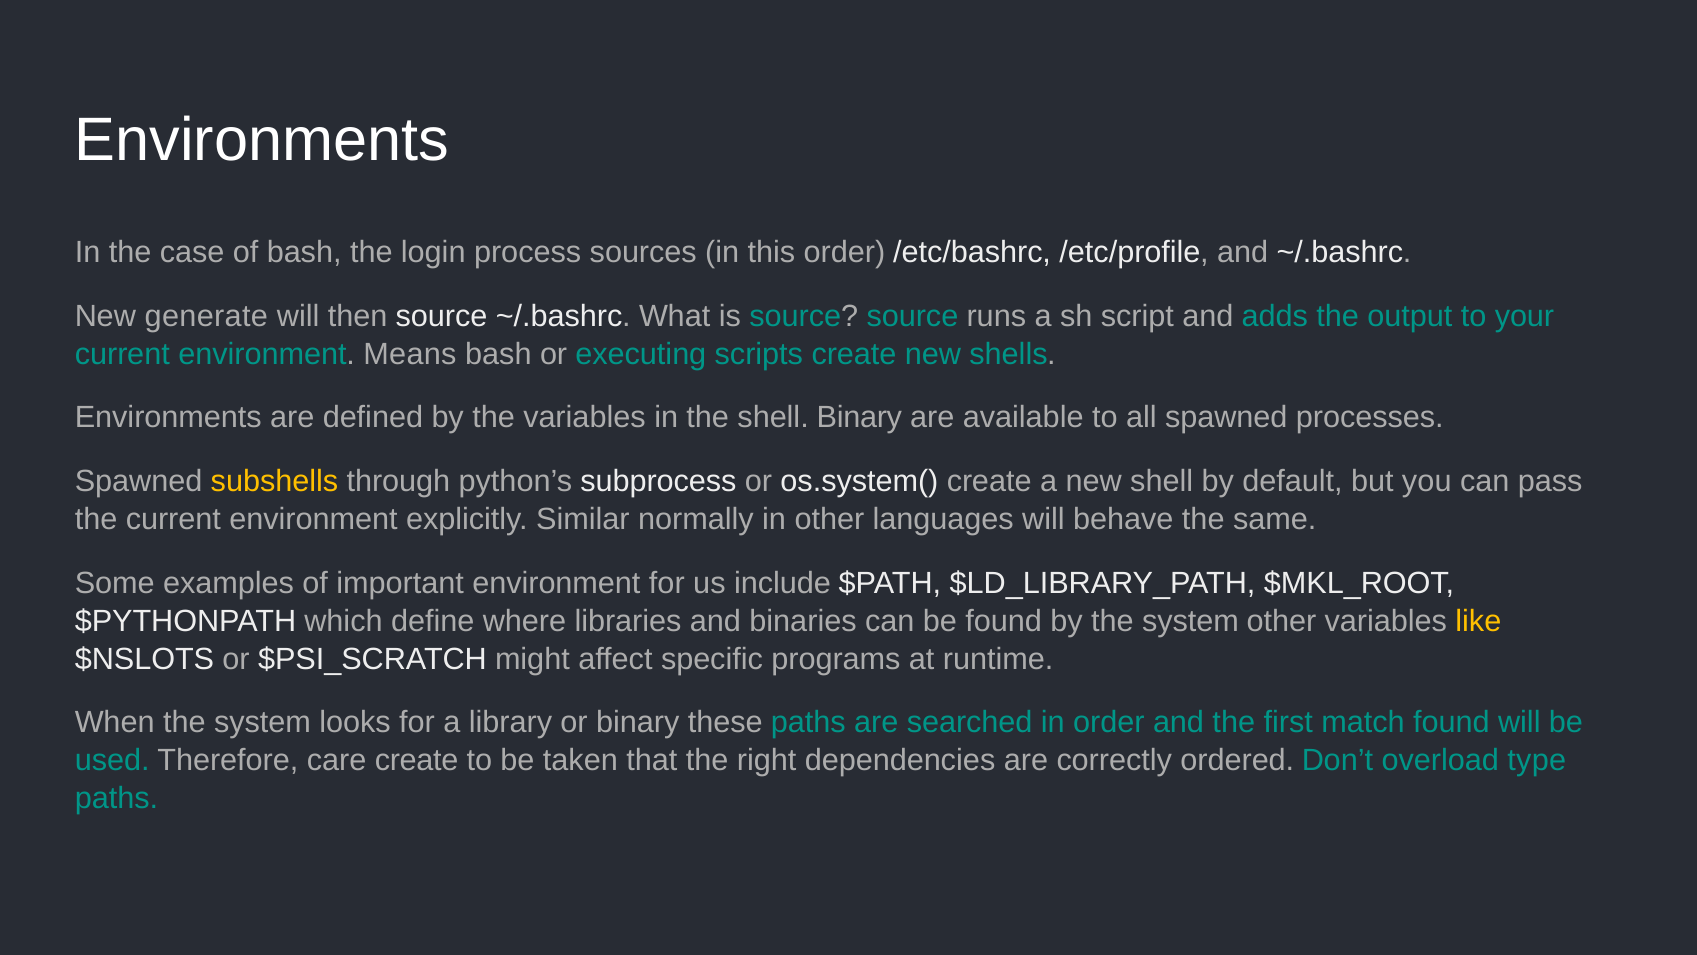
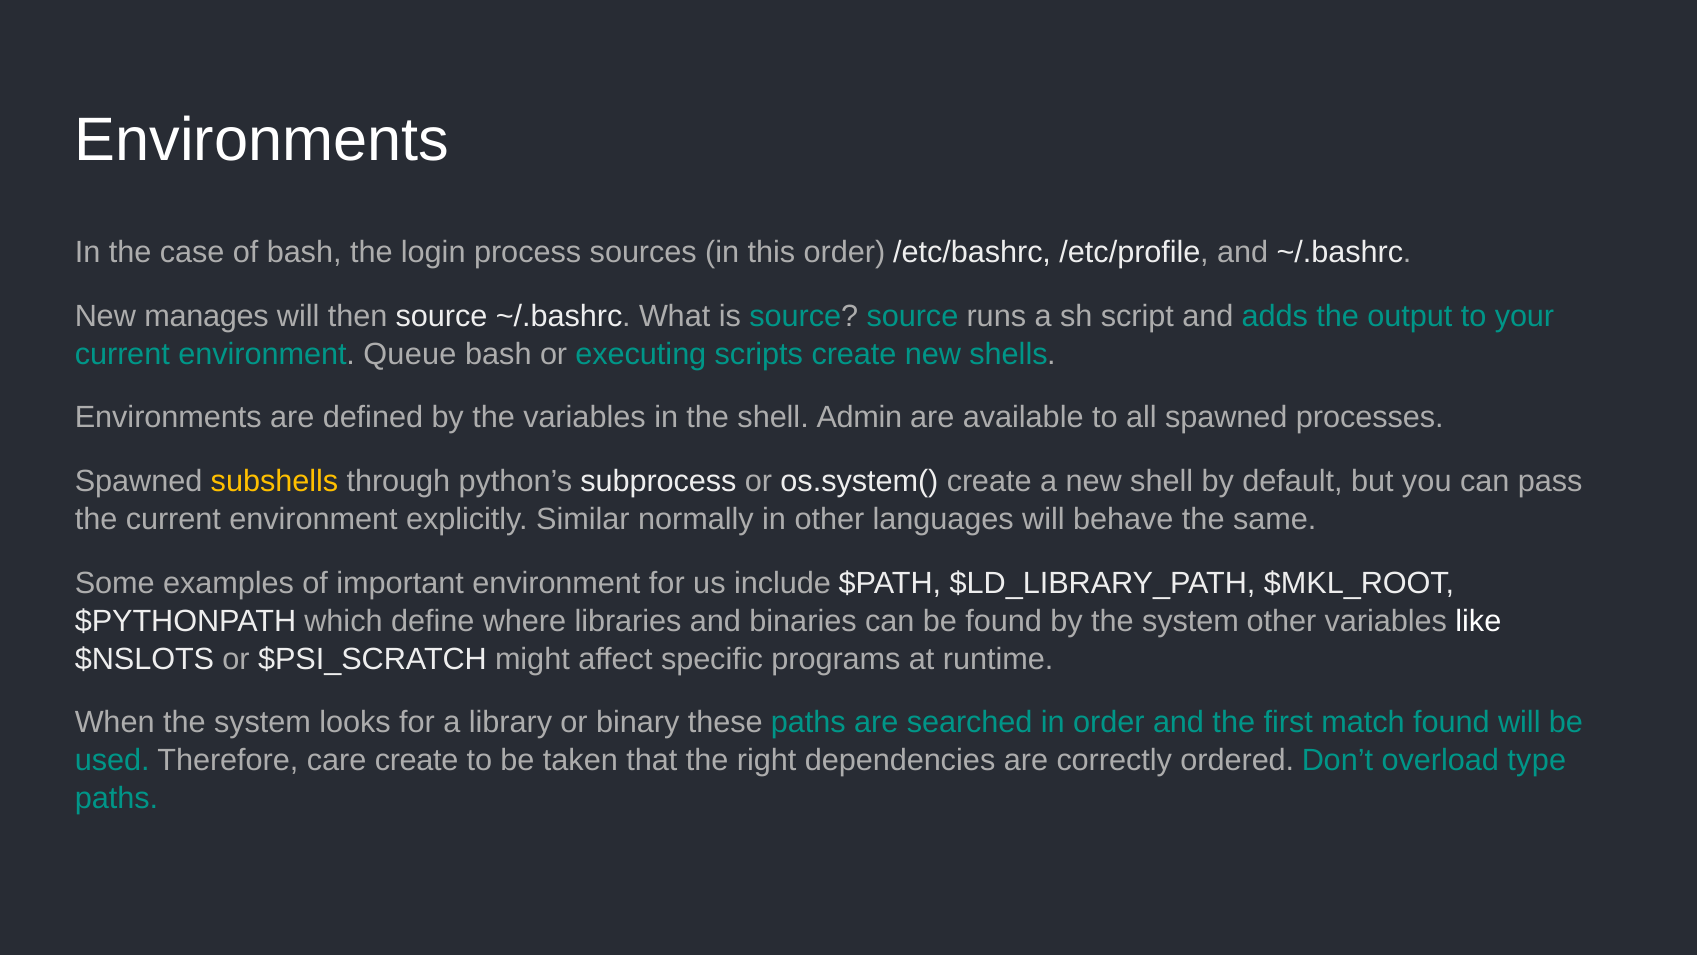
generate: generate -> manages (207, 316)
Means: Means -> Queue (410, 354)
shell Binary: Binary -> Admin (859, 418)
like colour: yellow -> white (1478, 621)
